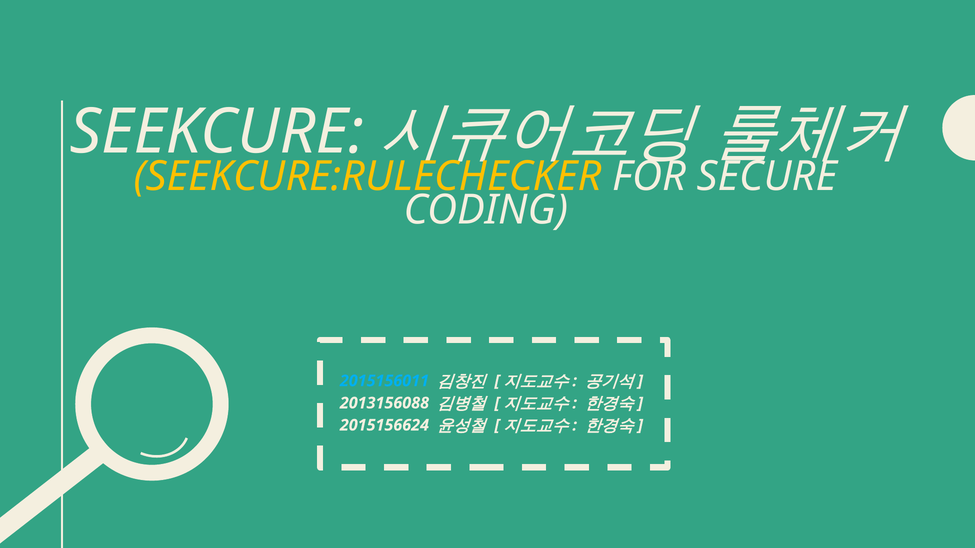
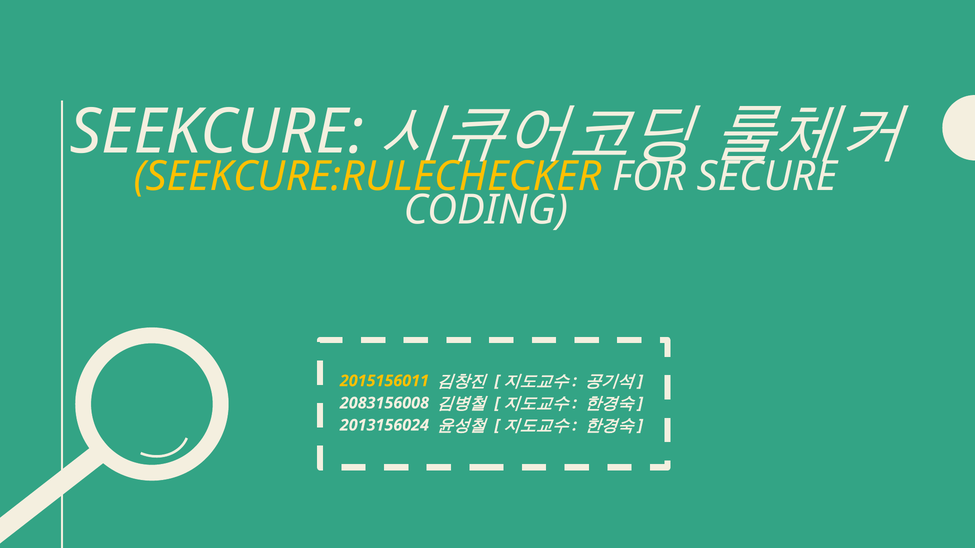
2015156011 colour: light blue -> yellow (384, 381)
2013156088: 2013156088 -> 2083156008 (384, 403)
2015156624: 2015156624 -> 2013156024 (384, 426)
